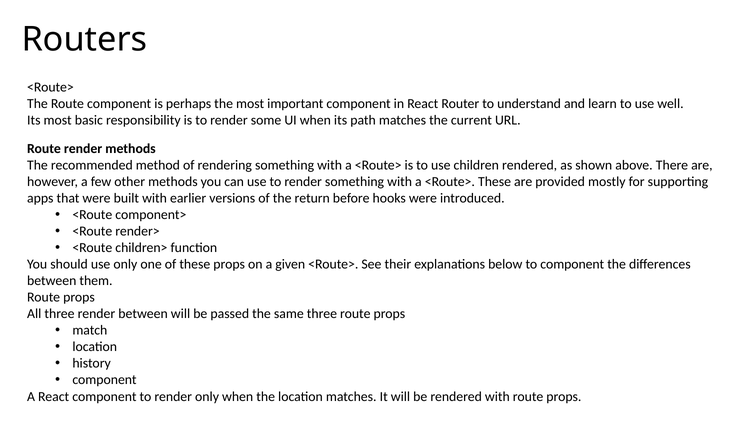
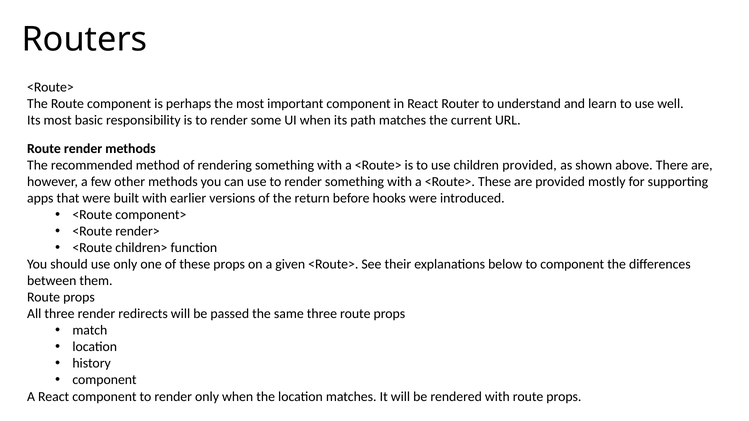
children rendered: rendered -> provided (530, 165)
render between: between -> redirects (143, 314)
